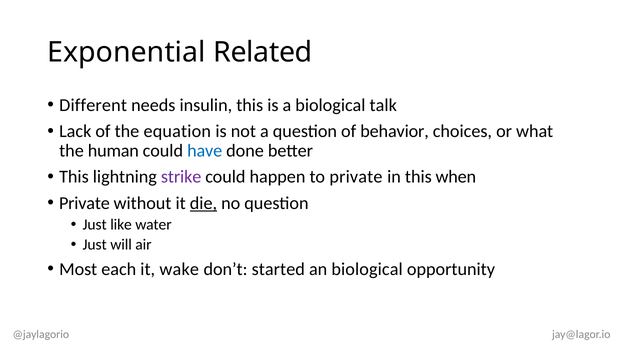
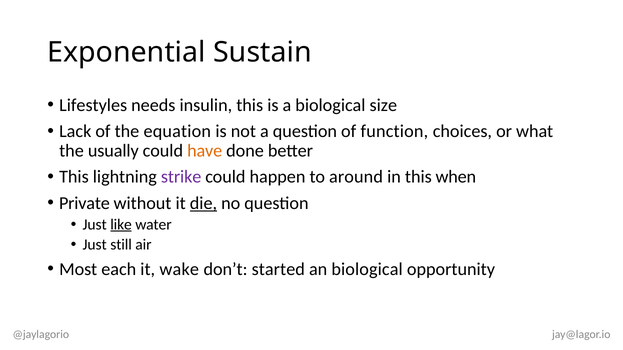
Related: Related -> Sustain (263, 52)
Different: Different -> Lifestyles (93, 105)
talk: talk -> size (383, 105)
behavior: behavior -> function (394, 131)
human: human -> usually (113, 151)
have colour: blue -> orange (205, 151)
to private: private -> around (356, 177)
like underline: none -> present (121, 225)
will: will -> still (121, 245)
